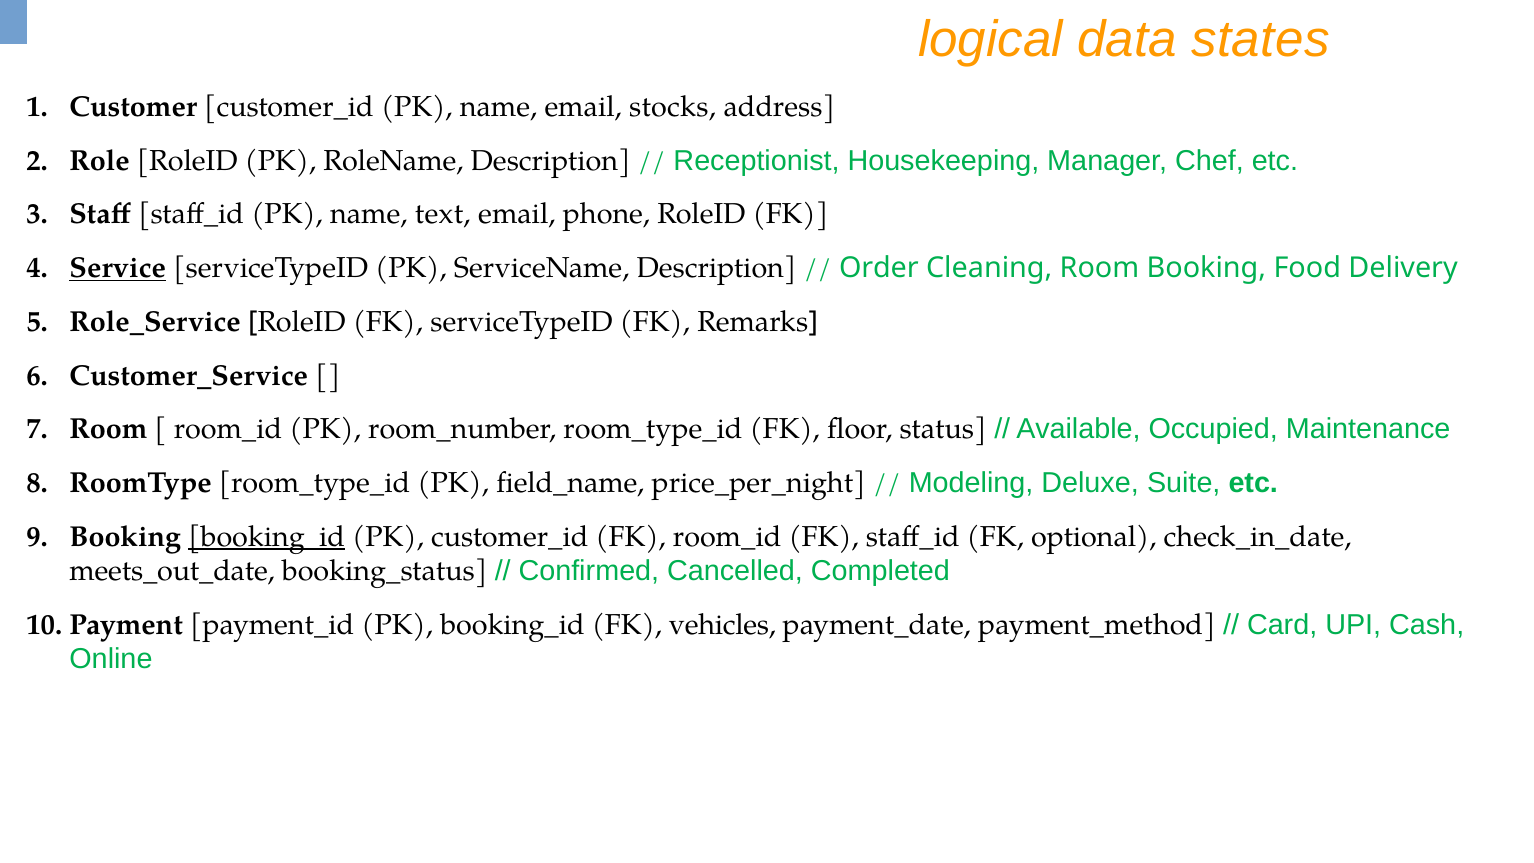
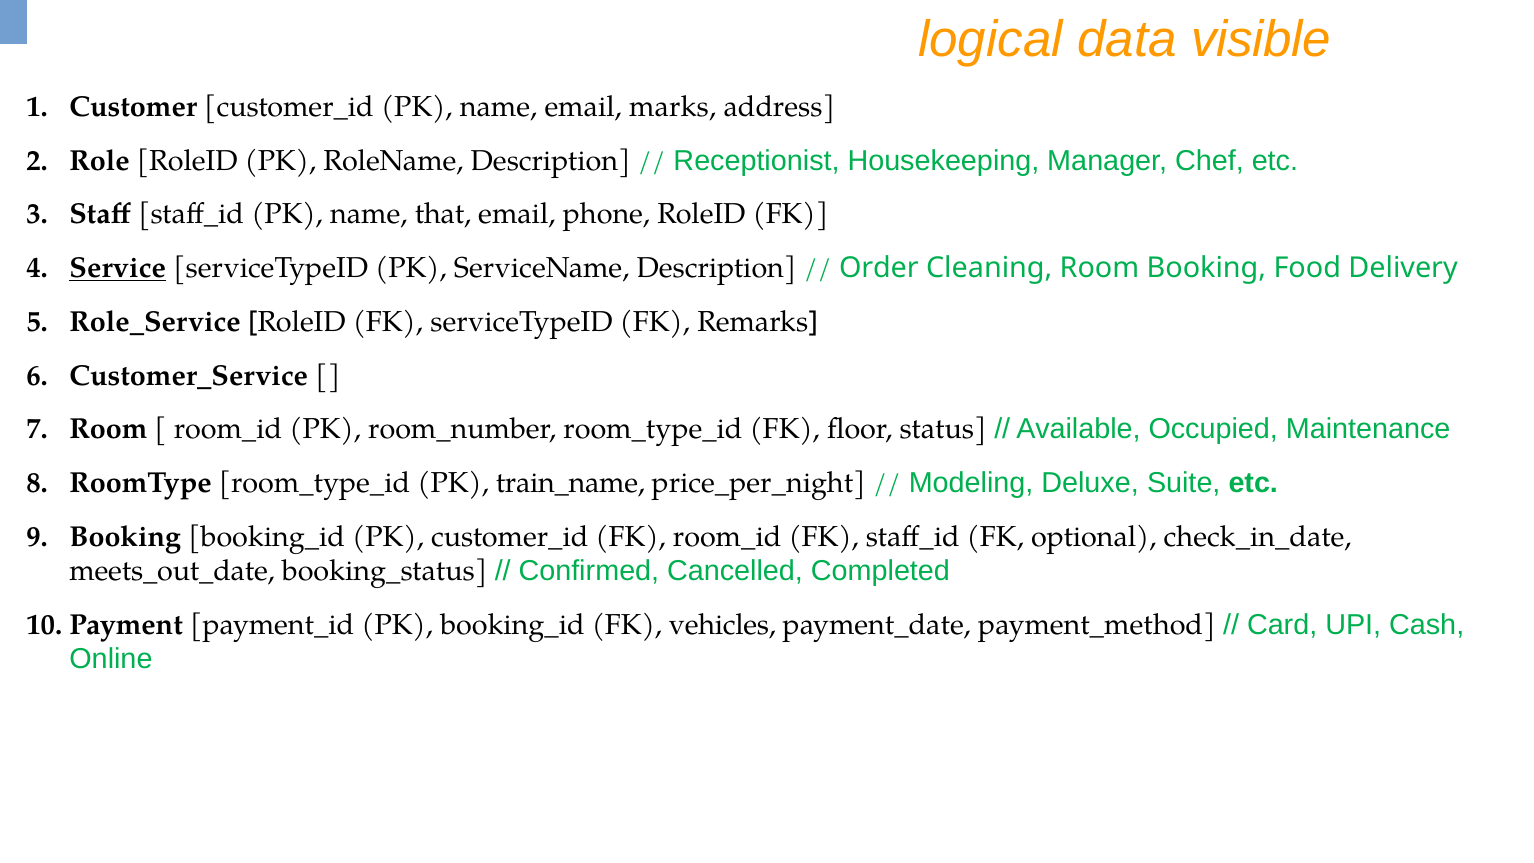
states: states -> visible (1261, 40)
stocks: stocks -> marks (673, 107)
text: text -> that (443, 214)
field_name: field_name -> train_name (570, 483)
booking_id underline: present -> none (267, 537)
